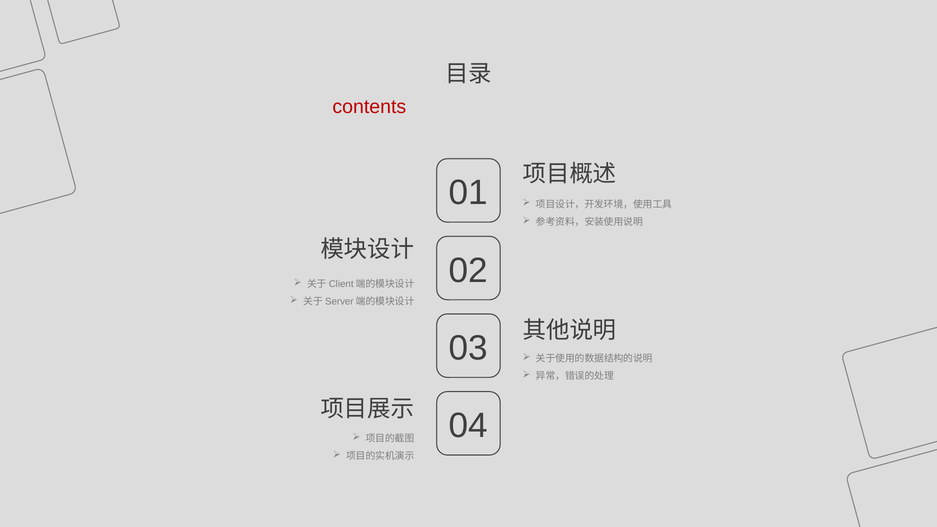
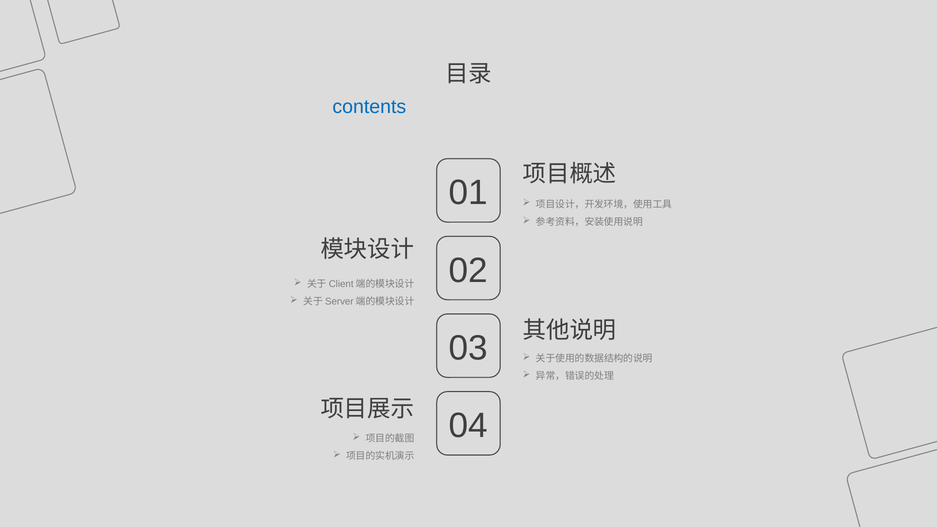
contents colour: red -> blue (369, 107)
